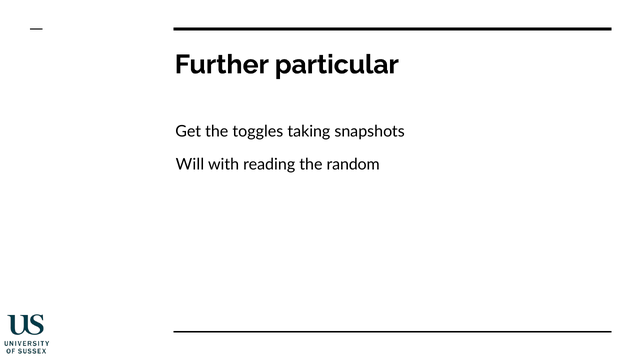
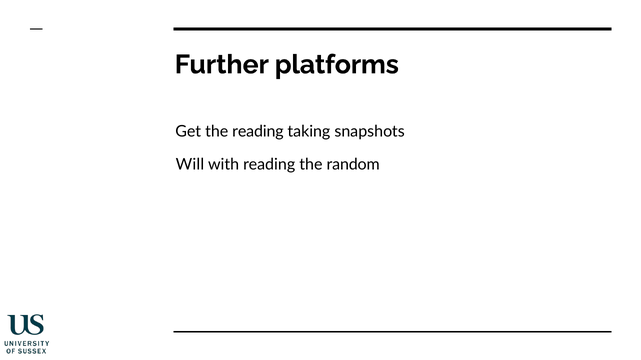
particular: particular -> platforms (337, 65)
the toggles: toggles -> reading (258, 132)
